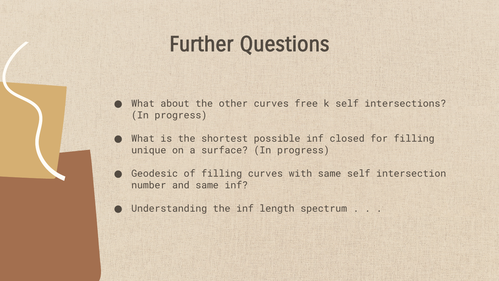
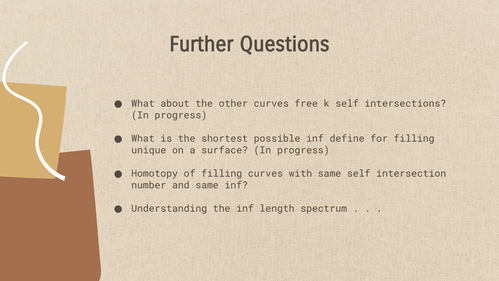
closed: closed -> define (347, 139)
Geodesic: Geodesic -> Homotopy (155, 173)
